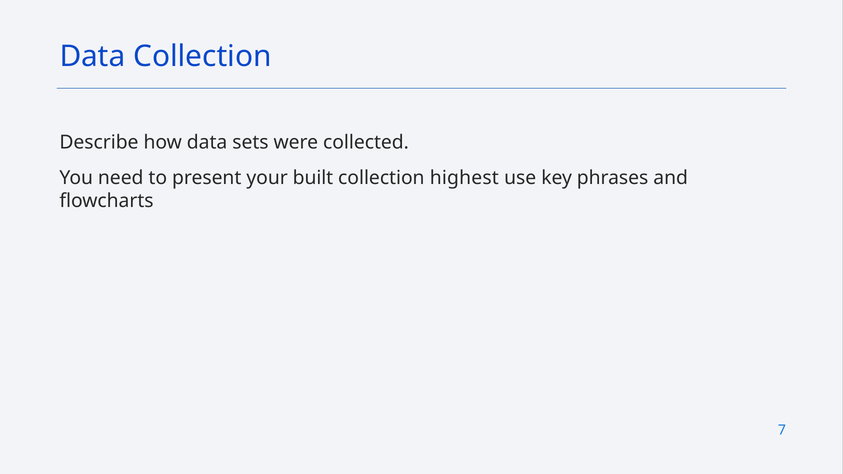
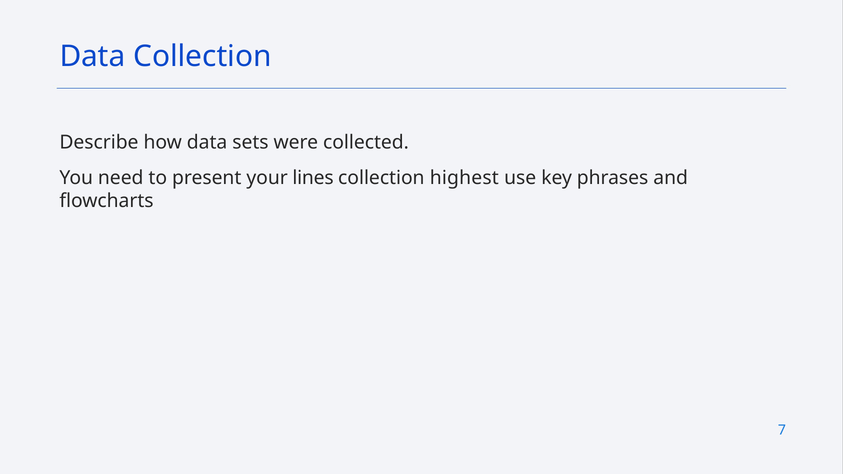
built: built -> lines (313, 178)
